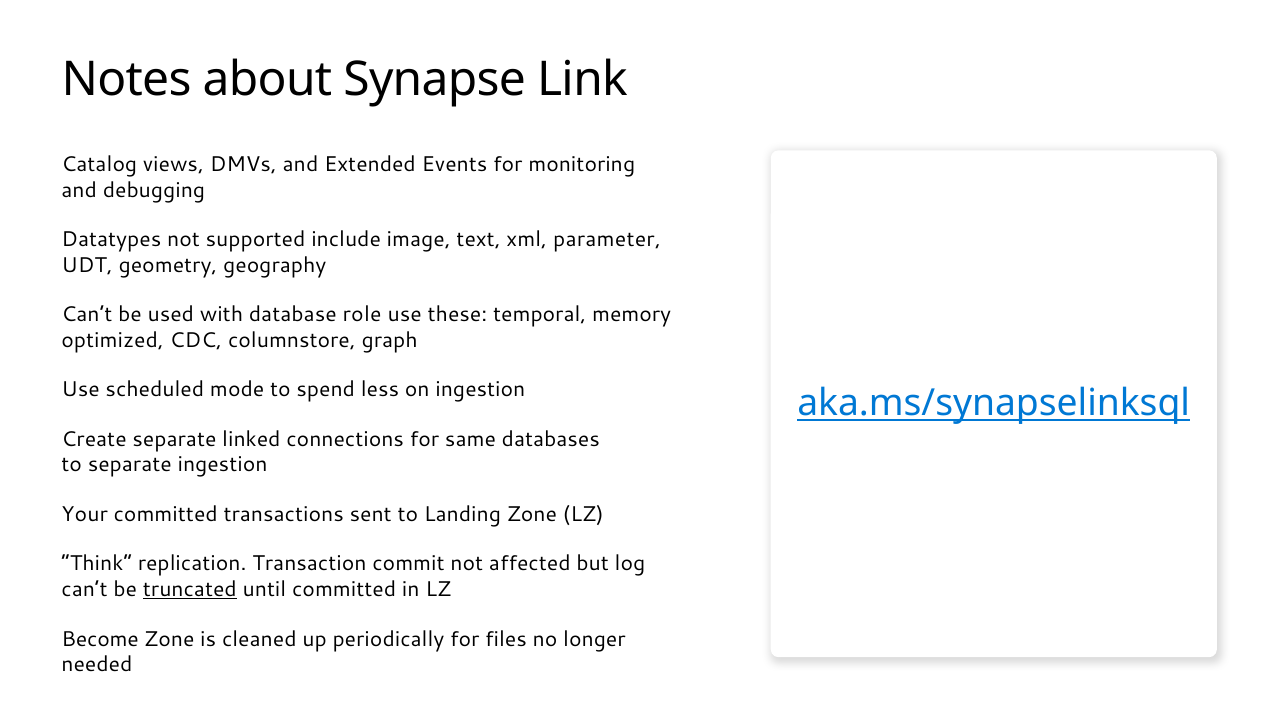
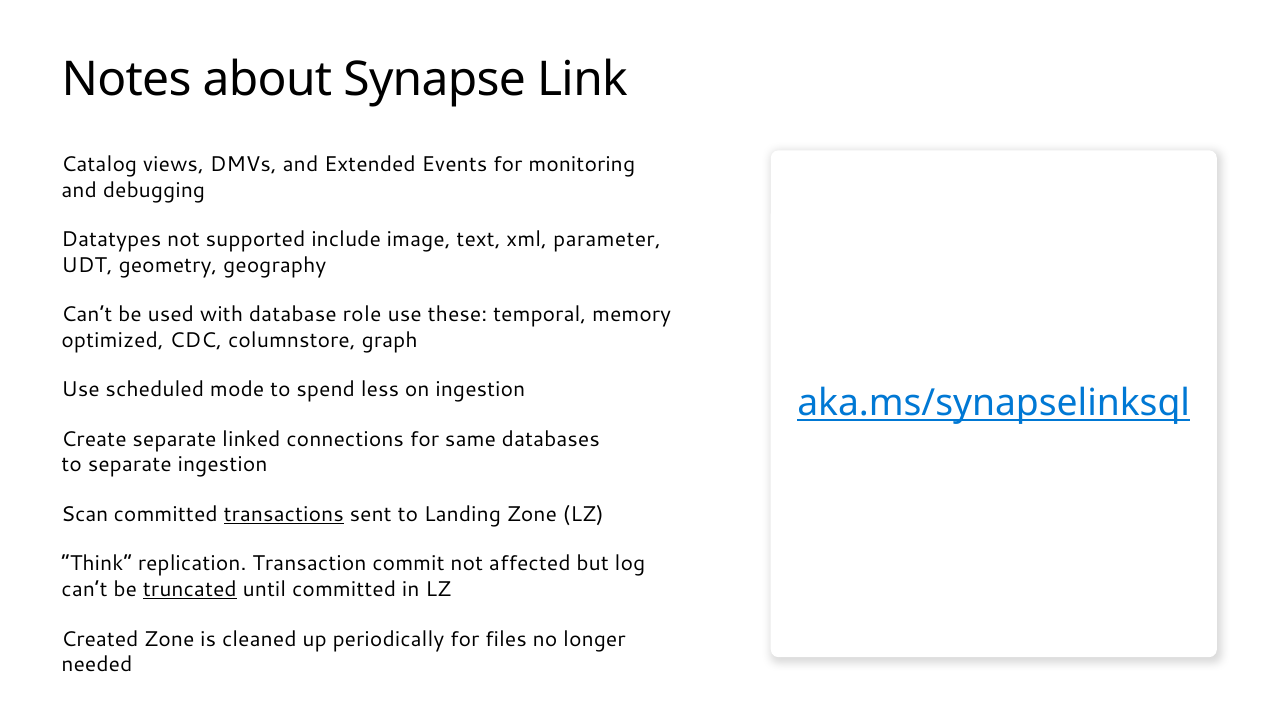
Your: Your -> Scan (85, 514)
transactions underline: none -> present (284, 514)
Become: Become -> Created (100, 639)
